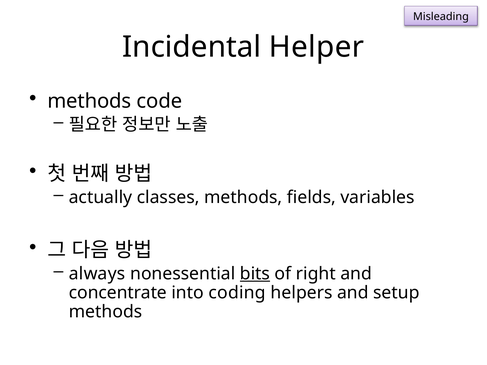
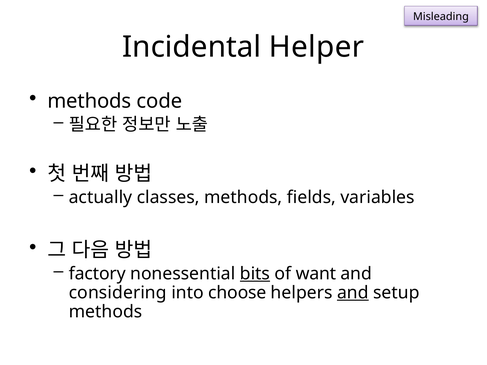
always: always -> factory (97, 274)
right: right -> want (316, 274)
concentrate: concentrate -> considering (118, 293)
coding: coding -> choose (237, 293)
and underline: none -> present (353, 293)
